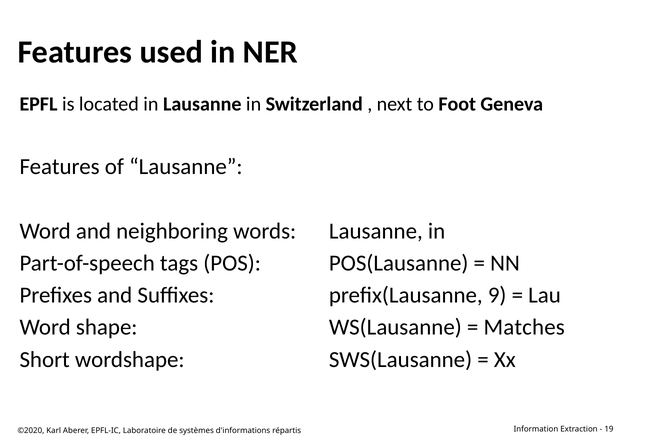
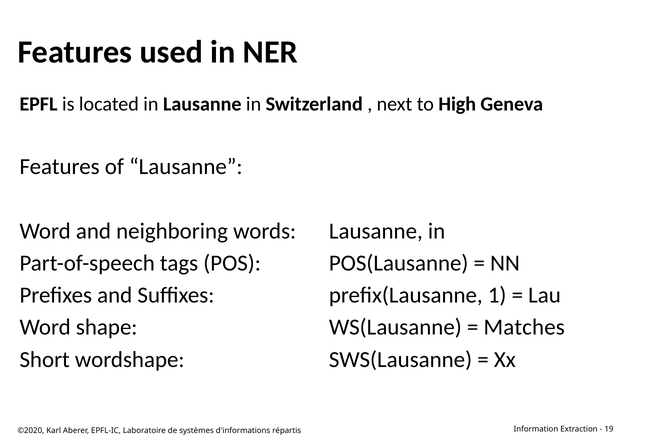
Foot: Foot -> High (457, 104)
9: 9 -> 1 (497, 295)
